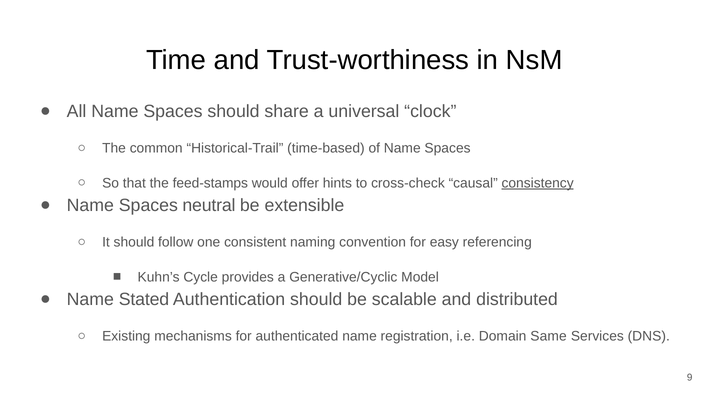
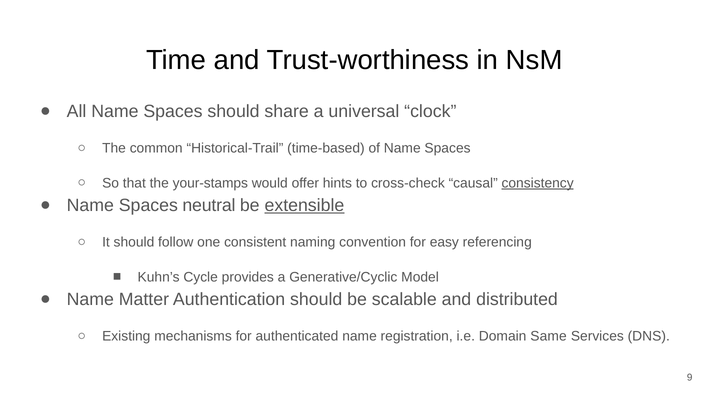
feed-stamps: feed-stamps -> your-stamps (210, 183)
extensible underline: none -> present (304, 205)
Stated: Stated -> Matter (144, 299)
